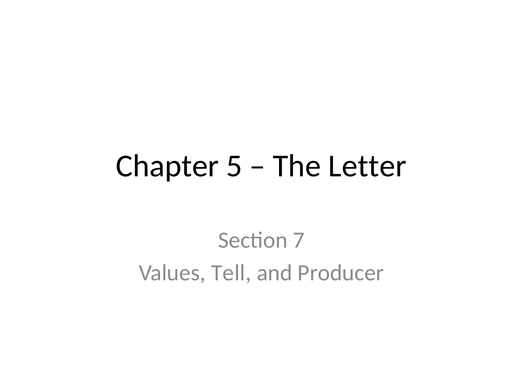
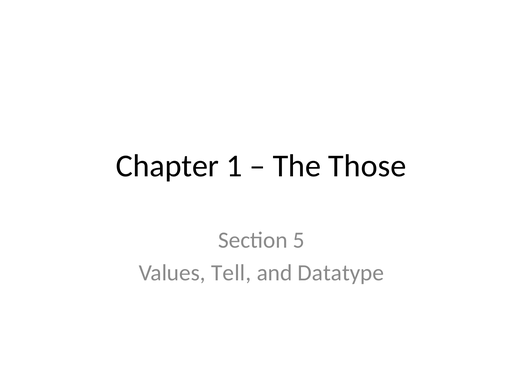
5: 5 -> 1 (234, 166)
Letter: Letter -> Those (367, 166)
7: 7 -> 5 (299, 240)
Producer: Producer -> Datatype (341, 273)
